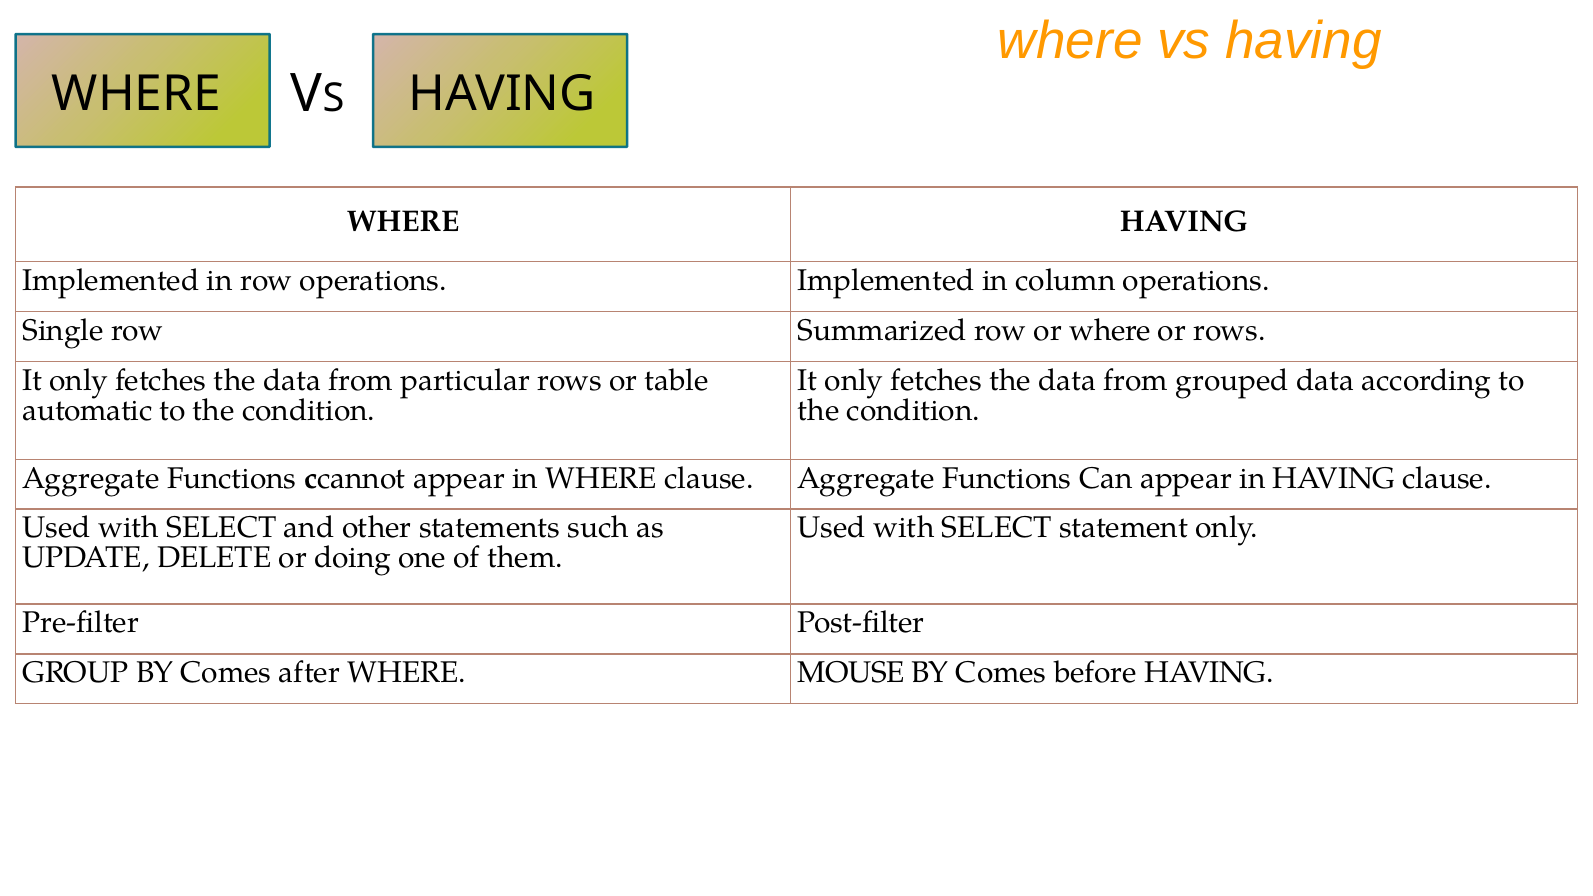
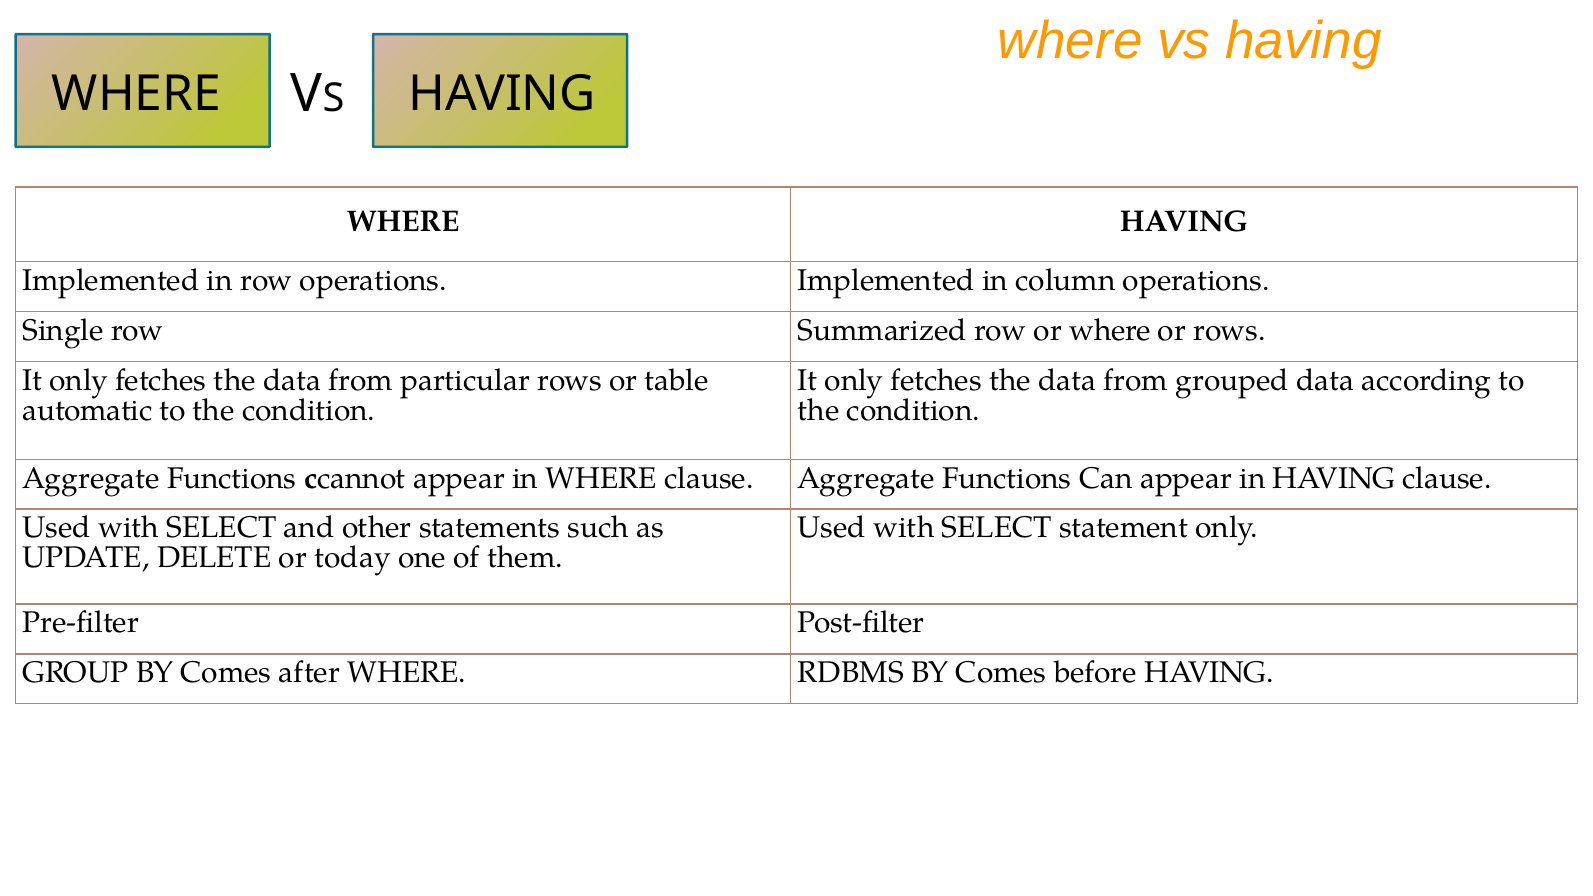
doing: doing -> today (353, 558)
MOUSE: MOUSE -> RDBMS (851, 673)
